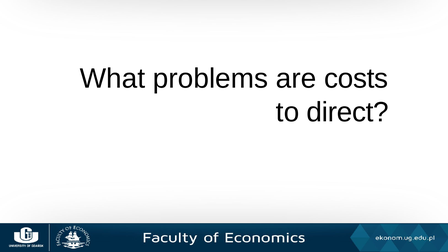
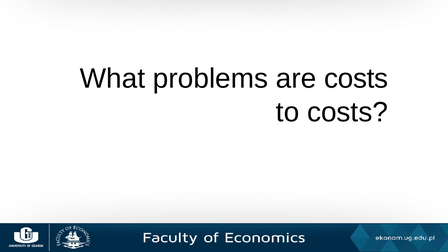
to direct: direct -> costs (348, 112)
